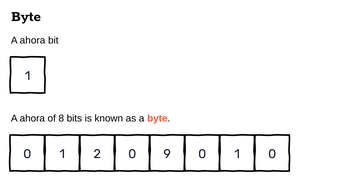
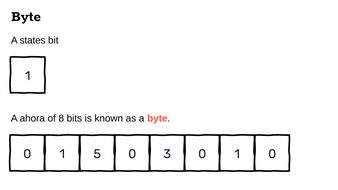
ahora: ahora -> states (33, 40)
2: 2 -> 5 (97, 154)
9: 9 -> 3 (167, 154)
